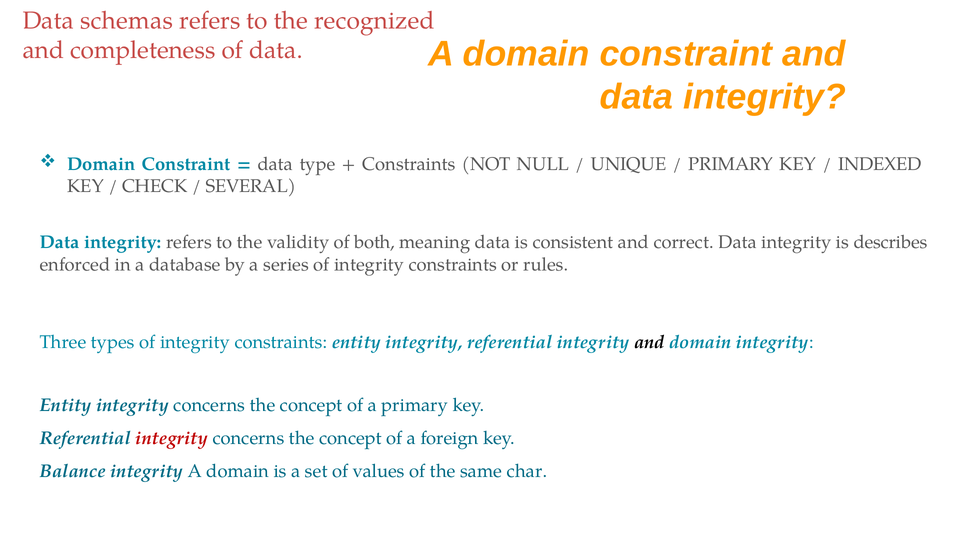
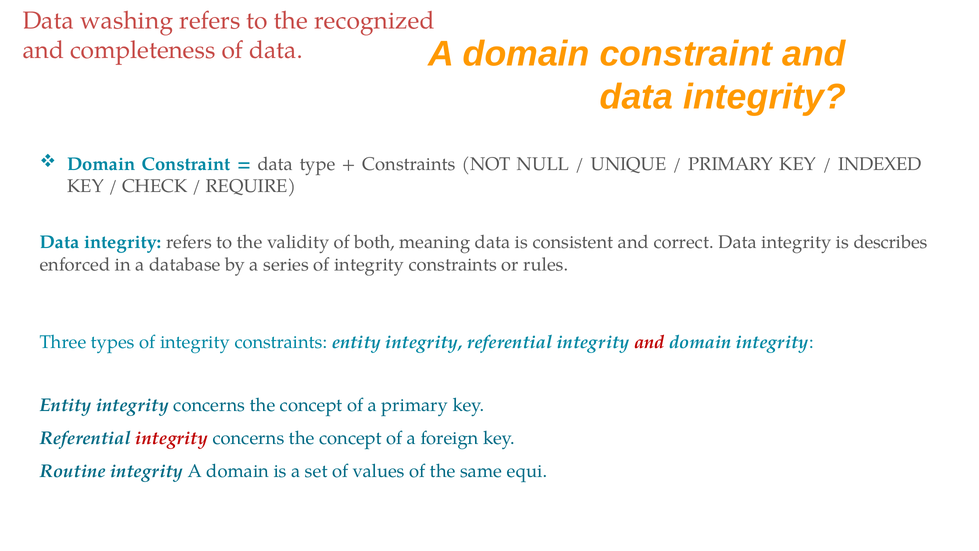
schemas: schemas -> washing (127, 21)
SEVERAL: SEVERAL -> REQUIRE (251, 186)
and colour: black -> red (649, 342)
Balance: Balance -> Routine (73, 471)
char: char -> equi (527, 471)
